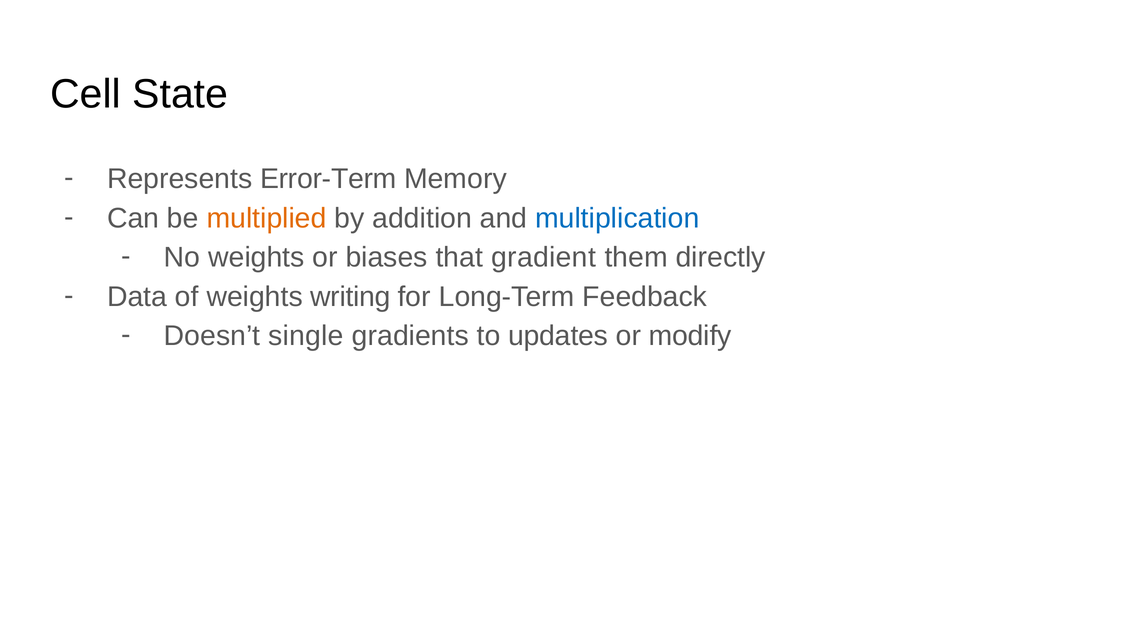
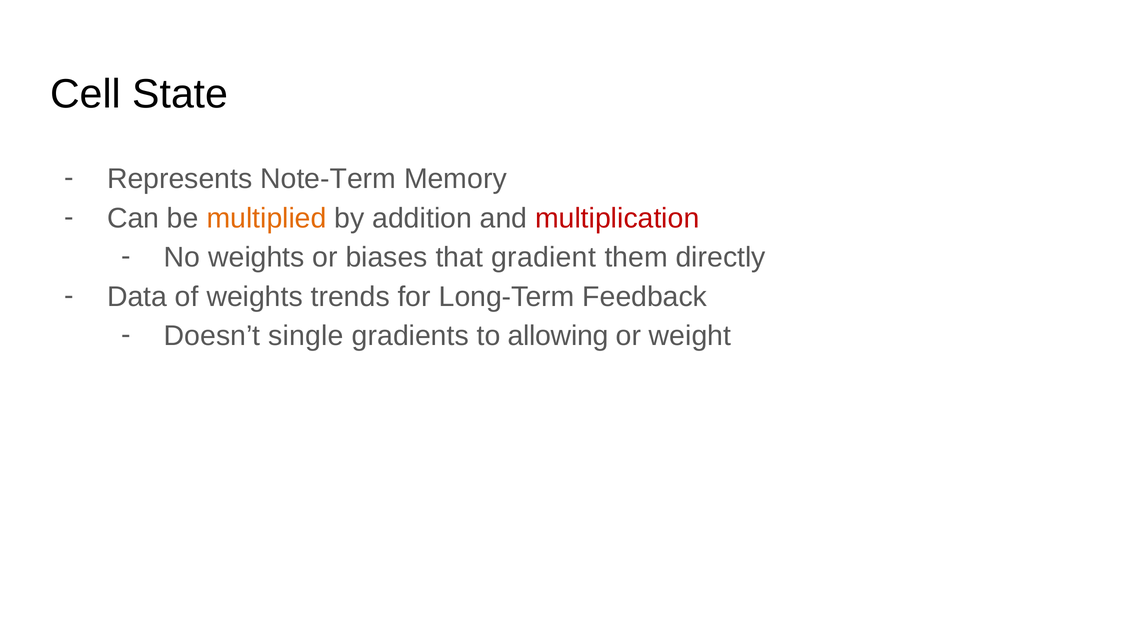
Error-Term: Error-Term -> Note-Term (328, 179)
multiplication colour: blue -> red (617, 218)
writing: writing -> trends (350, 297)
updates: updates -> allowing (558, 336)
modify: modify -> weight (690, 336)
